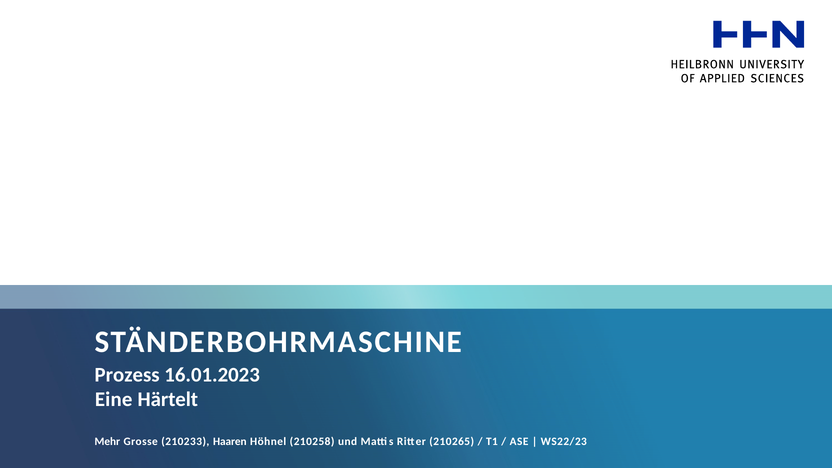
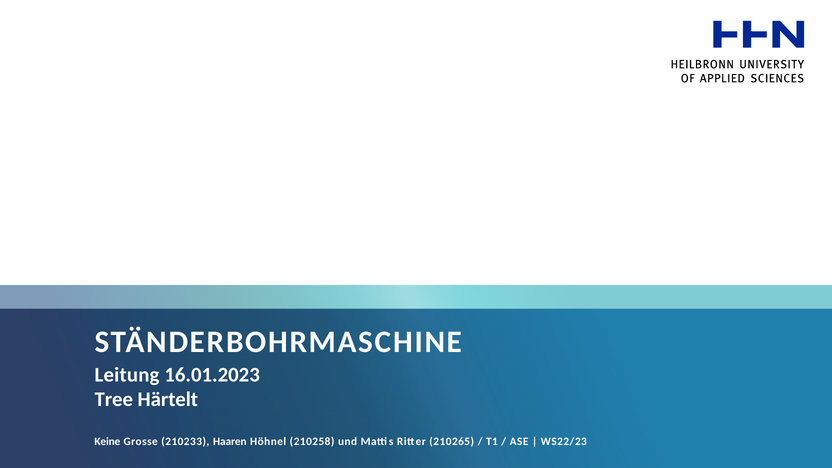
Prozess: Prozess -> Leitung (127, 375)
Eine: Eine -> Tree (114, 399)
Mehr: Mehr -> Keine (107, 442)
